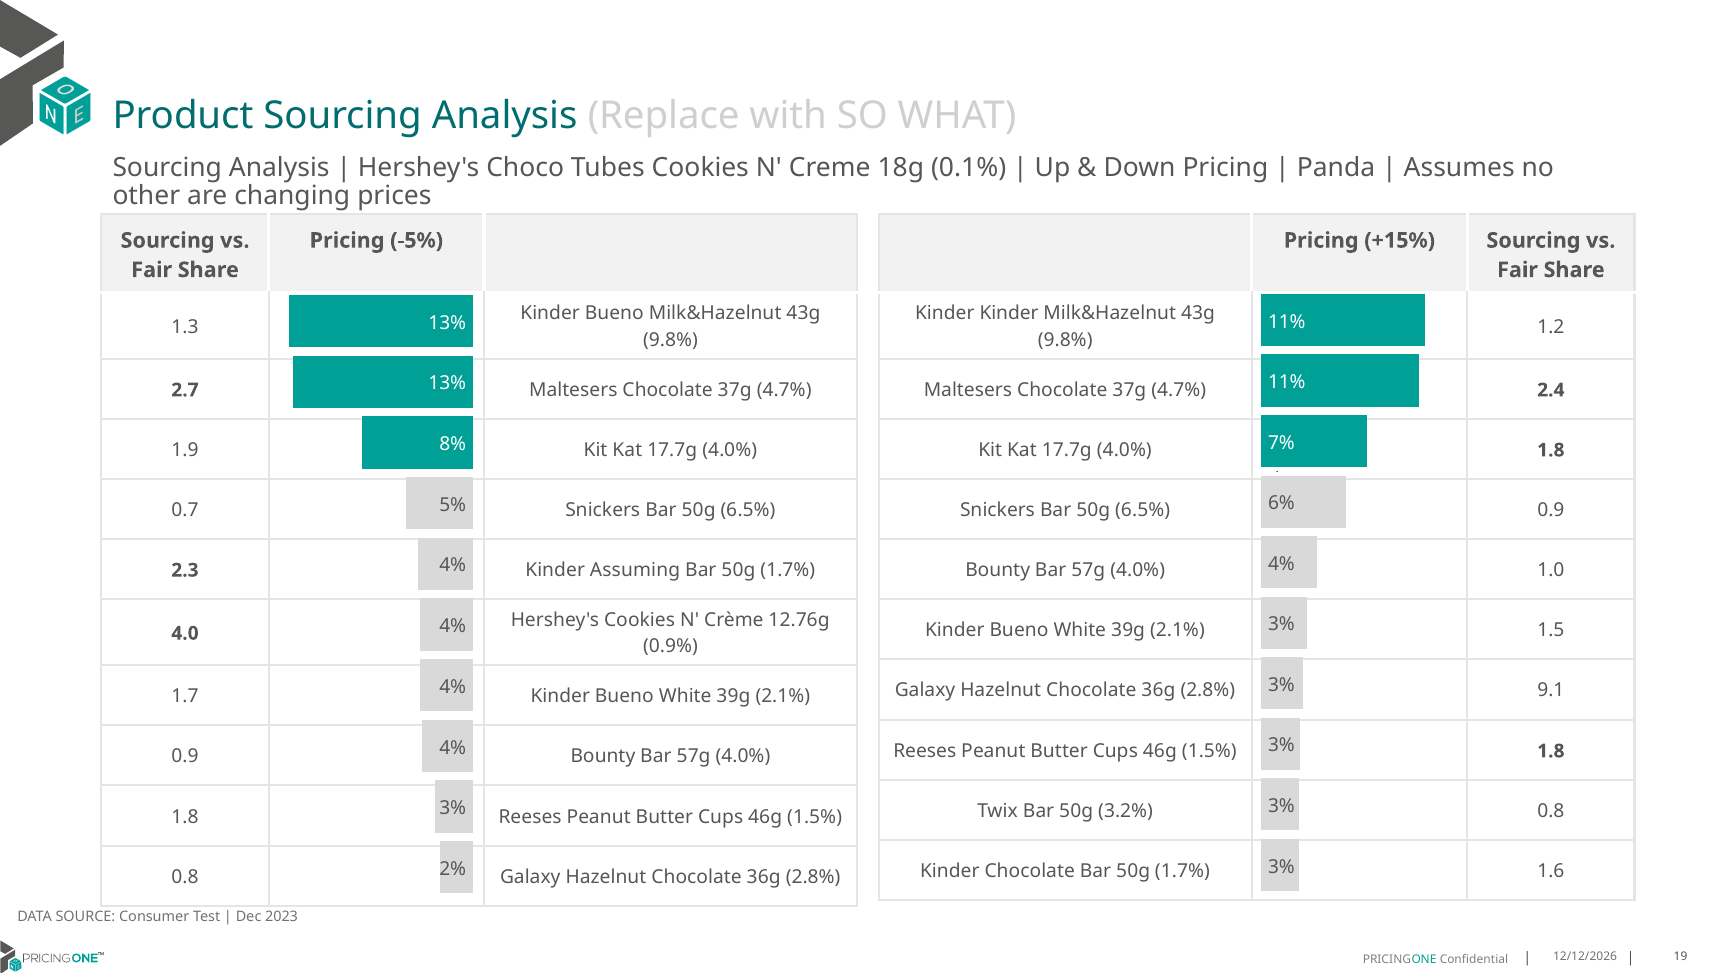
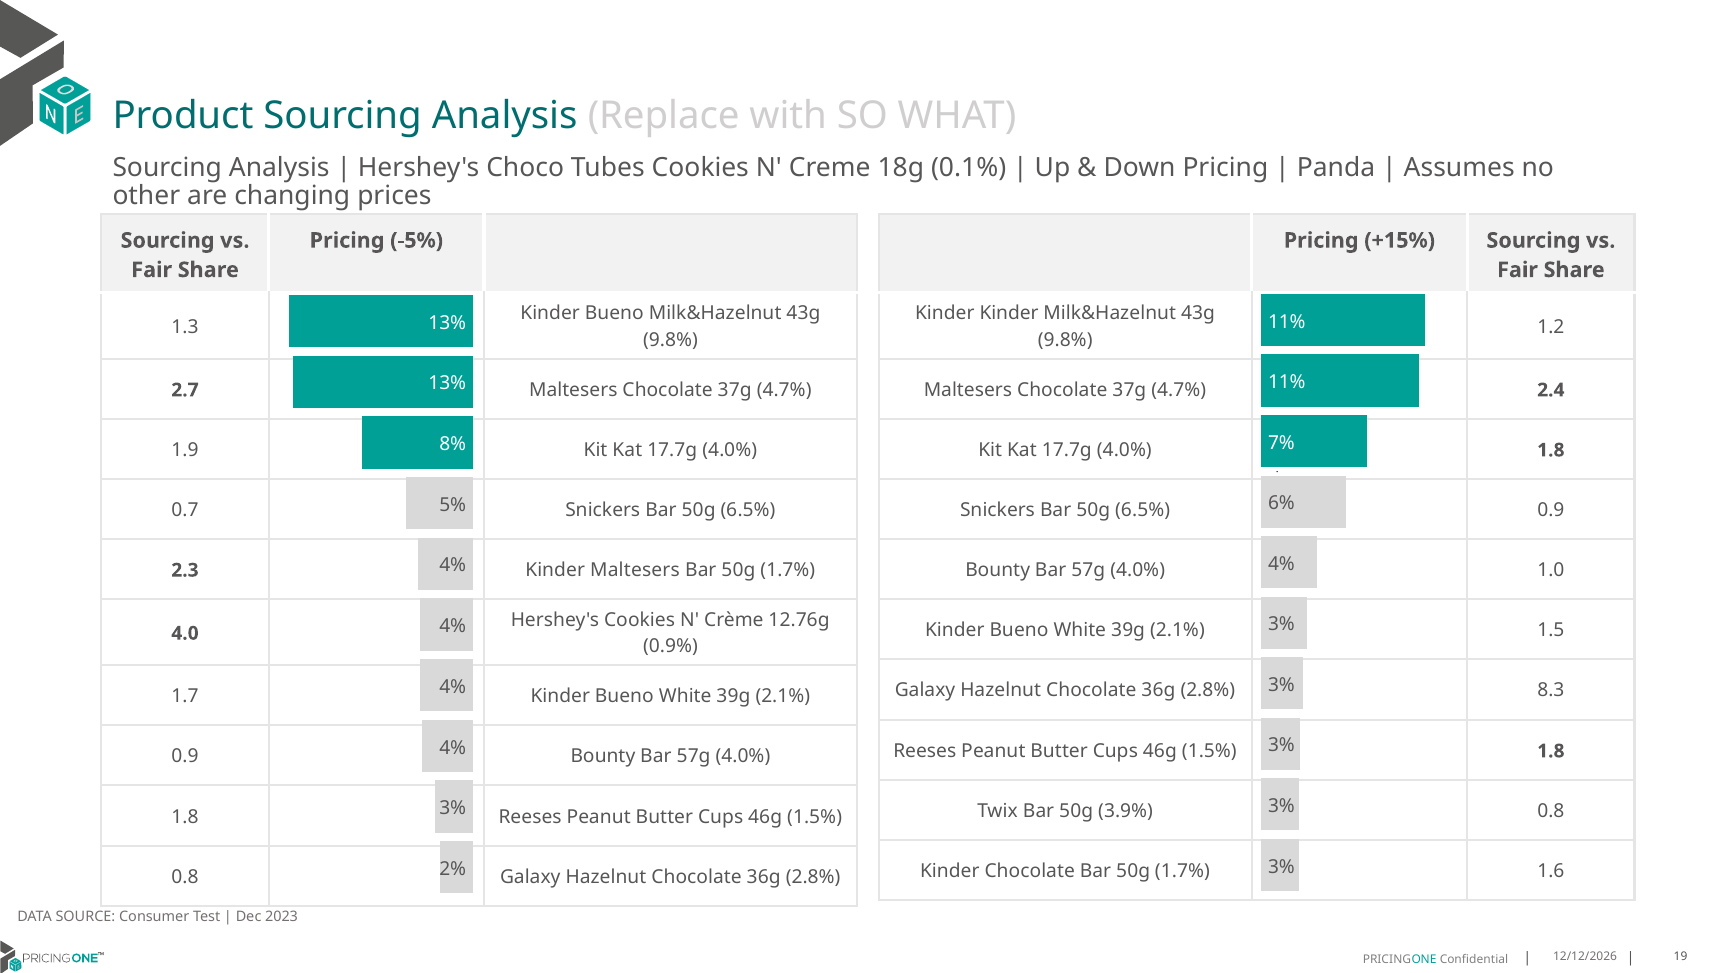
Kinder Assuming: Assuming -> Maltesers (635, 570)
9.1: 9.1 -> 8.3 (1551, 691)
3.2%: 3.2% -> 3.9% (1126, 811)
